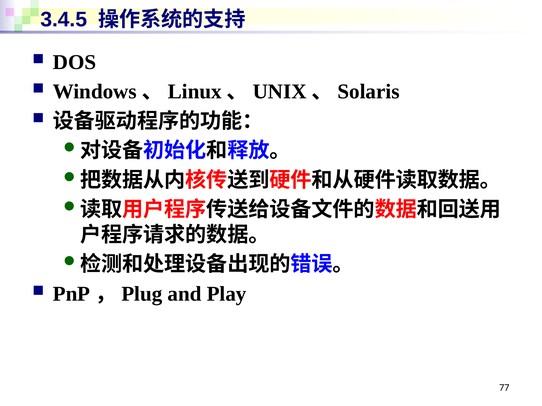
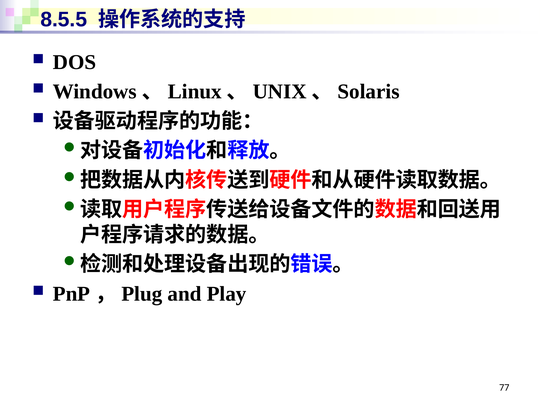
3.4.5: 3.4.5 -> 8.5.5 (64, 20)
